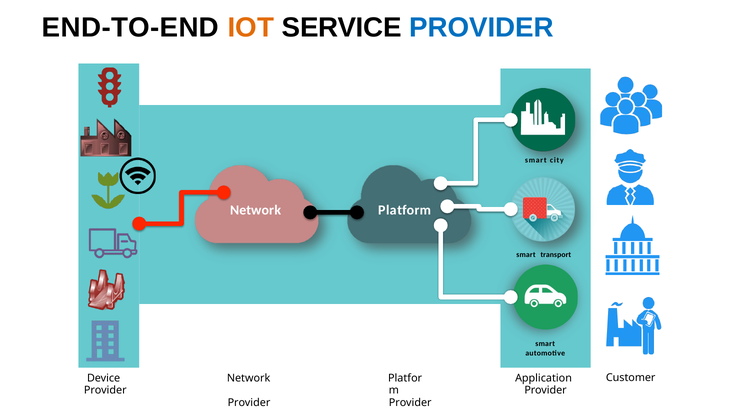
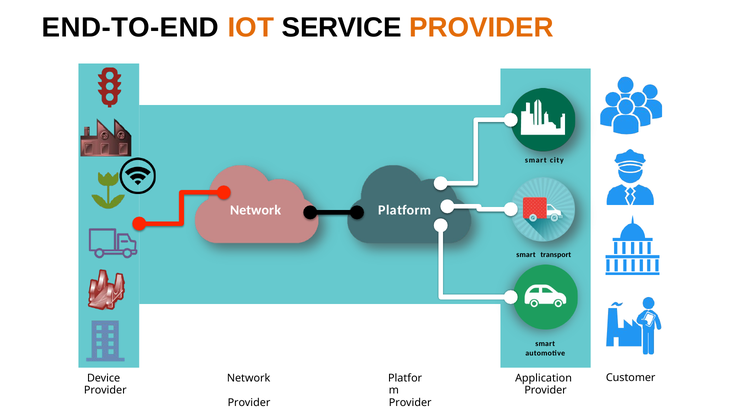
PROVIDER colour: blue -> orange (482, 27)
